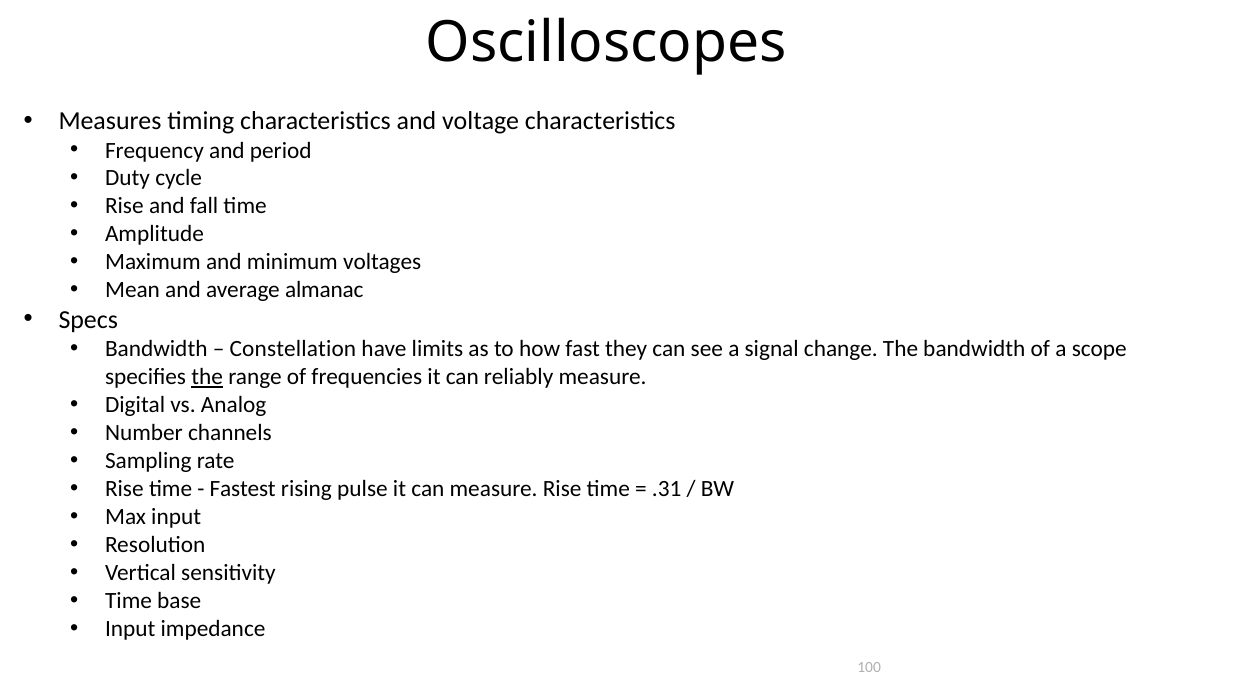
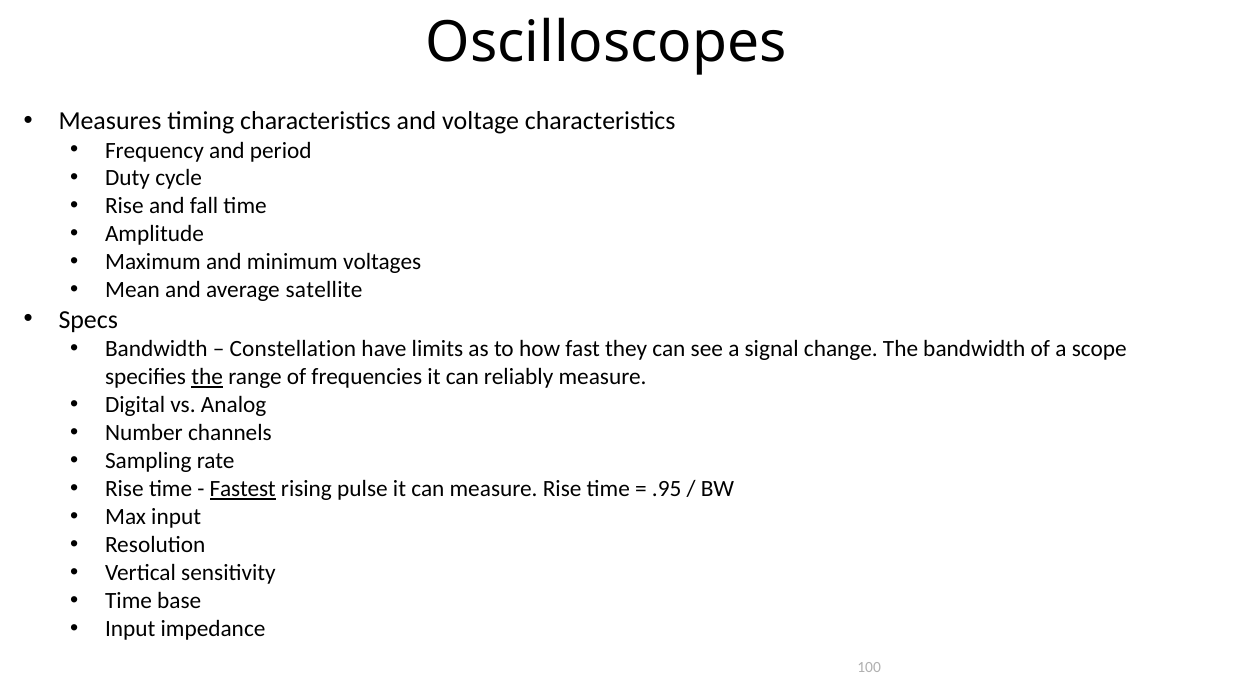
almanac: almanac -> satellite (324, 290)
Fastest underline: none -> present (243, 489)
.31: .31 -> .95 (667, 489)
